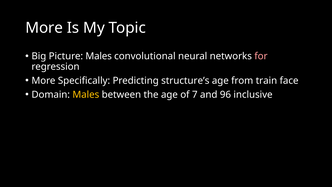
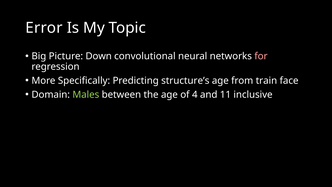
More: More -> Error (44, 28)
Picture Males: Males -> Down (99, 56)
Males colour: yellow -> light green (86, 94)
7: 7 -> 4 (195, 94)
96: 96 -> 11 (225, 94)
